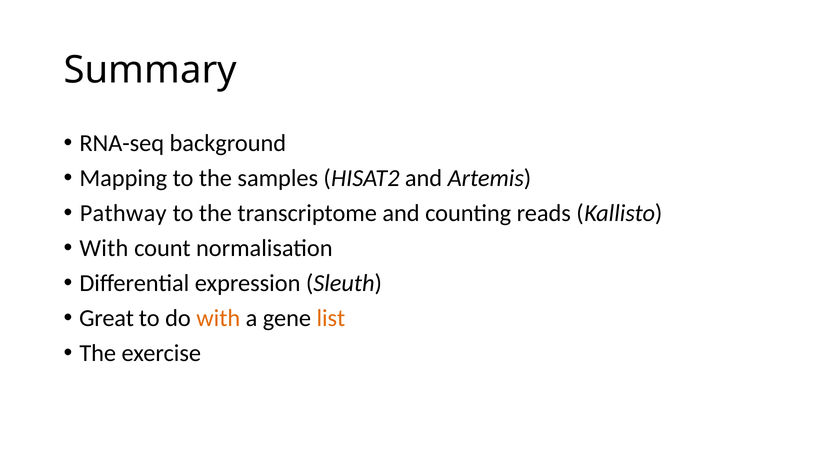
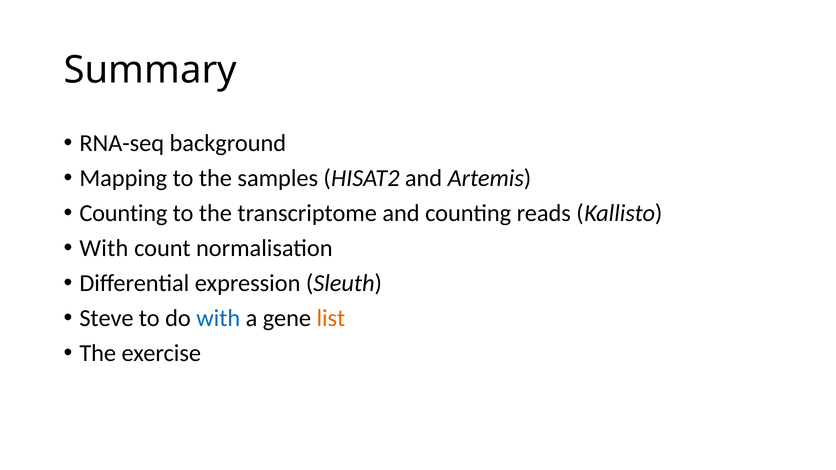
Pathway: Pathway -> Counting (123, 213)
Great: Great -> Steve (106, 318)
with colour: orange -> blue (218, 318)
